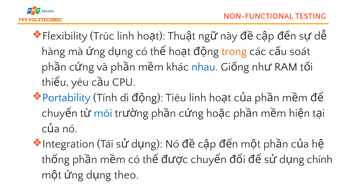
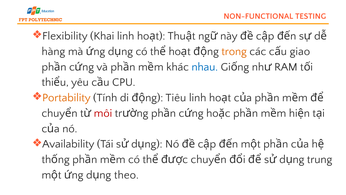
Trúc: Trúc -> Khai (102, 36)
soát: soát -> giao (300, 51)
Portability colour: blue -> orange (66, 98)
môi colour: blue -> red (103, 113)
Integration: Integration -> Availability (68, 144)
chính: chính -> trung (320, 159)
